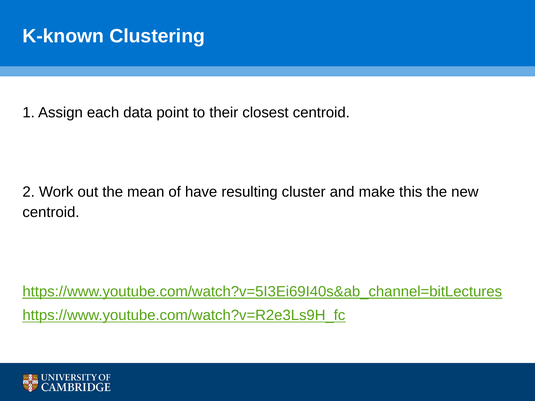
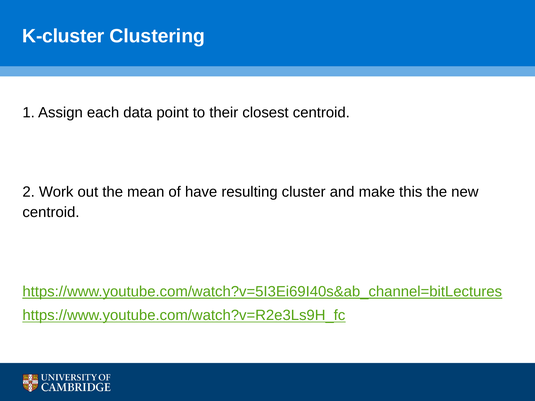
K-known: K-known -> K-cluster (63, 36)
